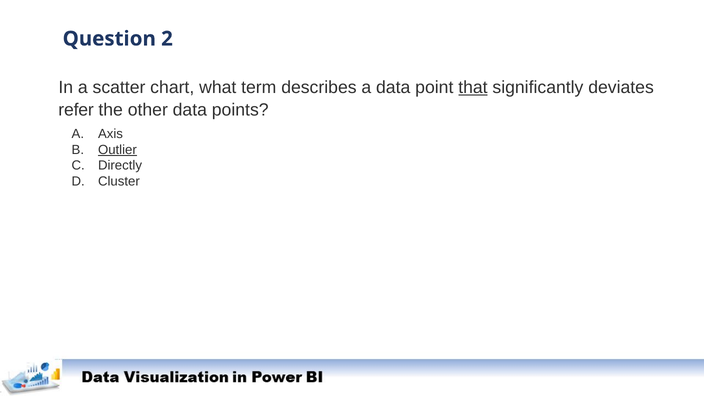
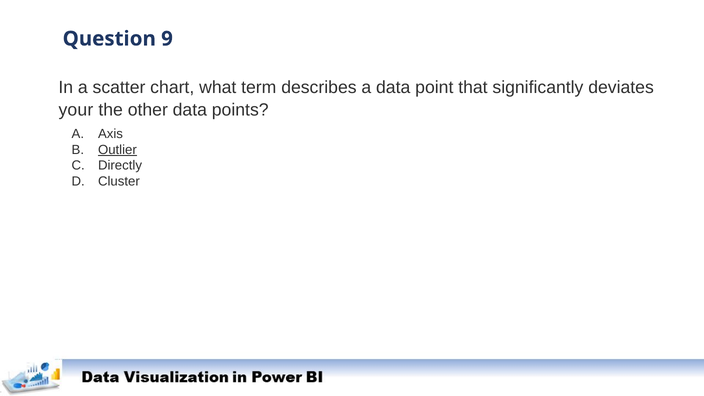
2: 2 -> 9 (167, 39)
that underline: present -> none (473, 87)
refer: refer -> your (76, 110)
